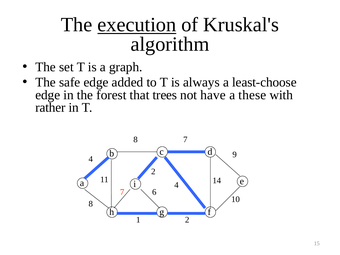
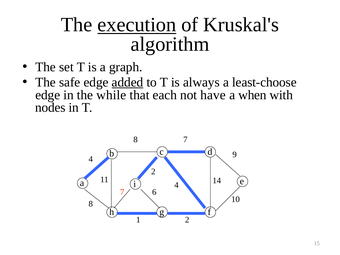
added underline: none -> present (128, 82)
forest: forest -> while (111, 95)
trees: trees -> each (165, 95)
these: these -> when (252, 95)
rather: rather -> nodes (50, 108)
